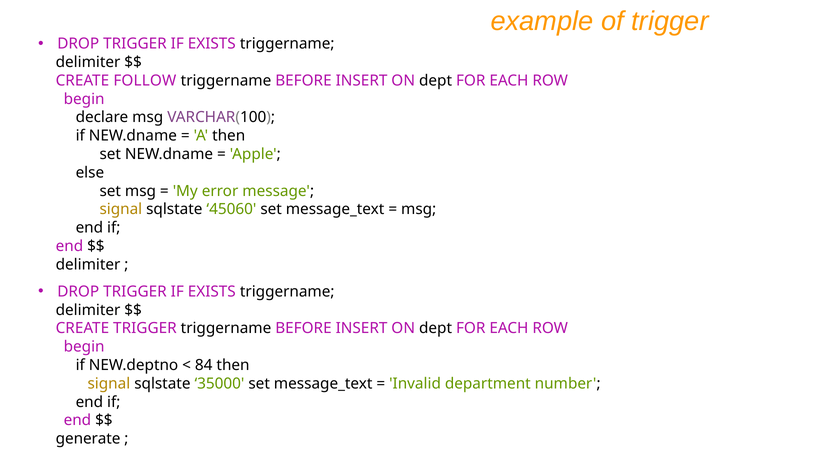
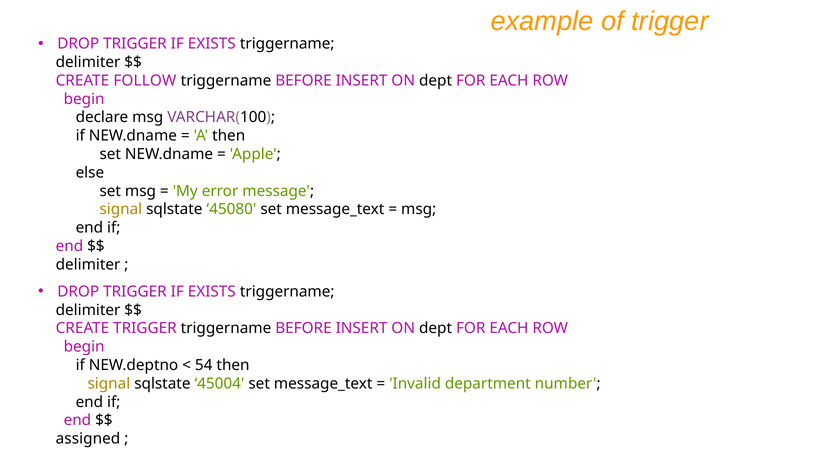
45060: 45060 -> 45080 (231, 209)
84: 84 -> 54 (204, 365)
35000: 35000 -> 45004 (219, 383)
generate: generate -> assigned (88, 438)
